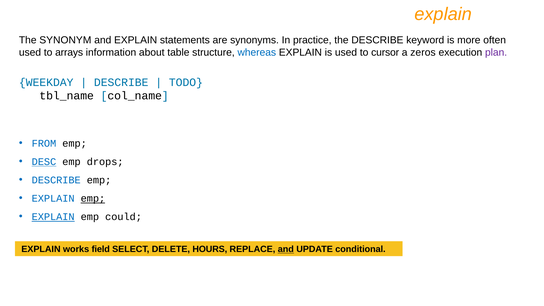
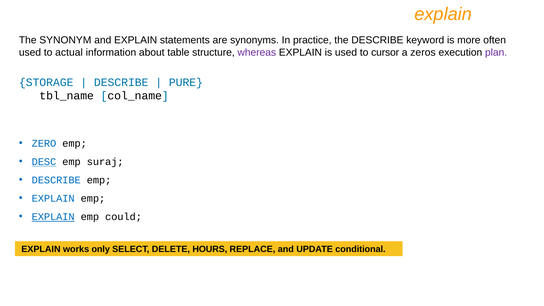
arrays: arrays -> actual (69, 52)
whereas colour: blue -> purple (257, 52)
WEEKDAY: WEEKDAY -> STORAGE (46, 82)
TODO: TODO -> PURE (186, 82)
FROM: FROM -> ZERO (44, 143)
drops: drops -> suraj (105, 162)
emp underline: present -> none (93, 198)
field: field -> only (101, 249)
and underline: present -> none (286, 249)
